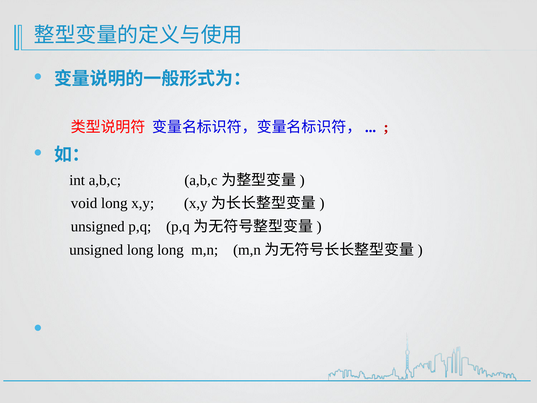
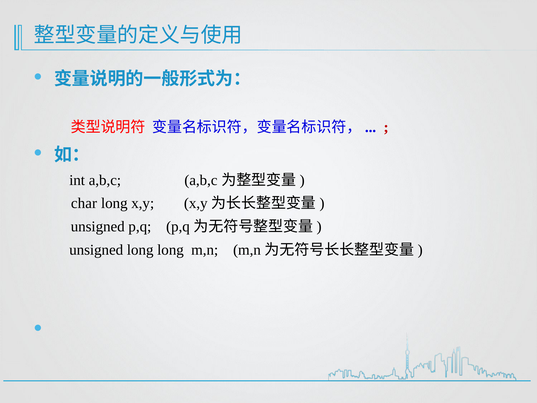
void: void -> char (84, 203)
